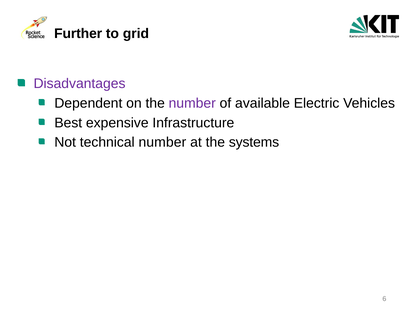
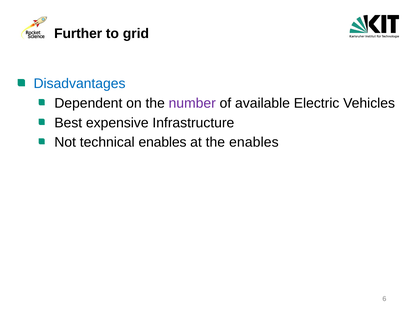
Disadvantages colour: purple -> blue (79, 84)
technical number: number -> enables (163, 142)
the systems: systems -> enables (254, 142)
